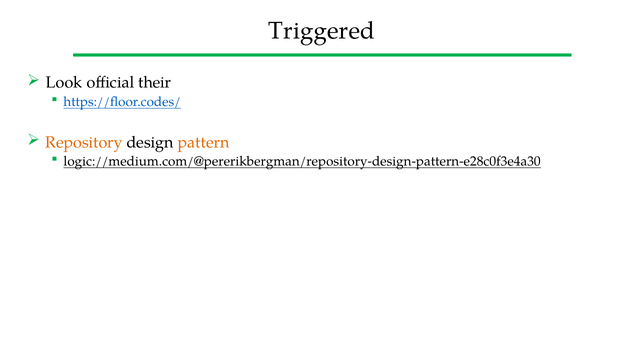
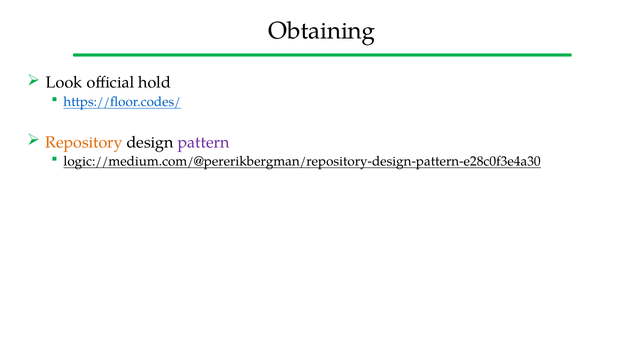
Triggered: Triggered -> Obtaining (322, 31)
their: their -> hold (155, 83)
pattern colour: orange -> purple (204, 142)
